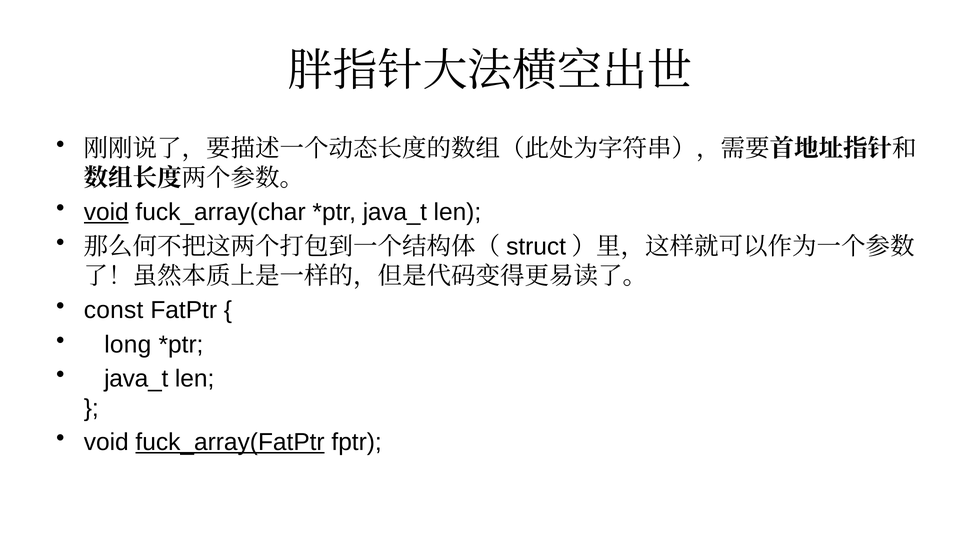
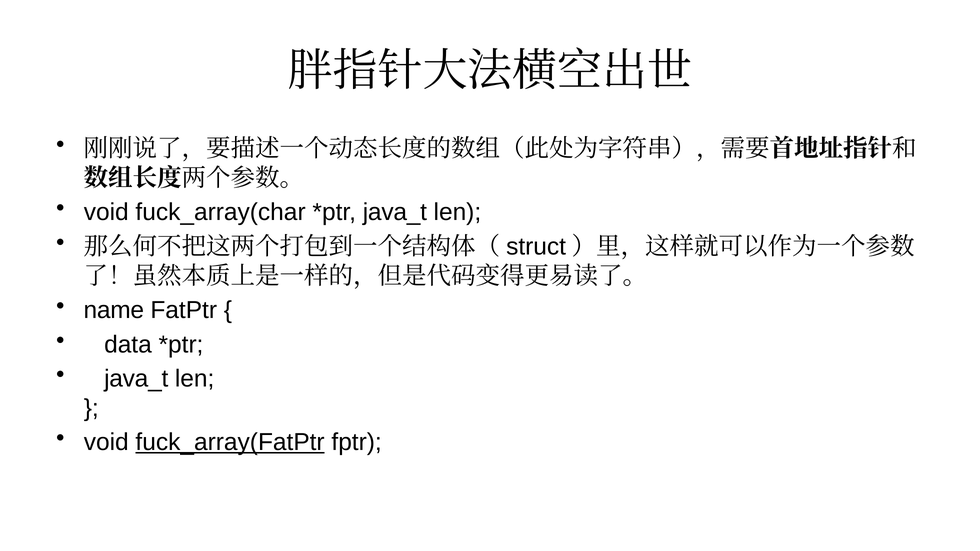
void underline: present -> none (106, 212)
const: const -> name (114, 310)
long: long -> data (128, 345)
